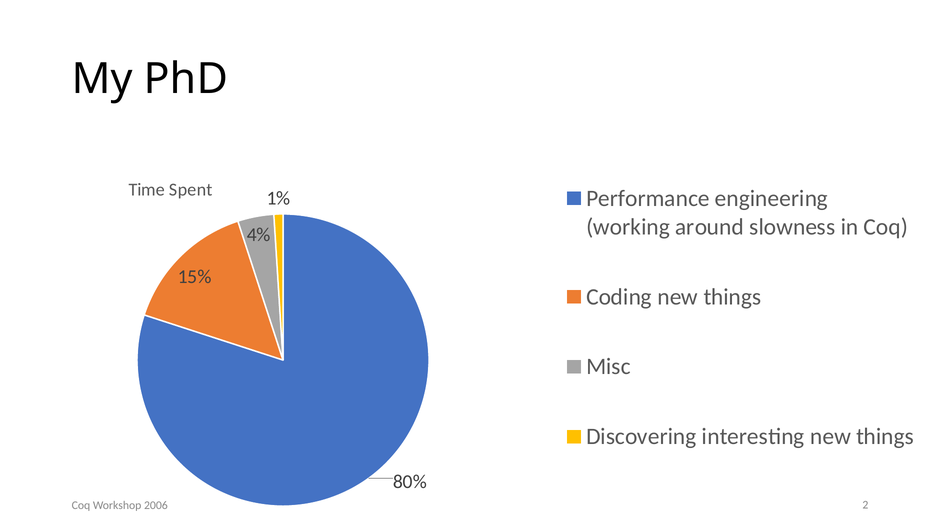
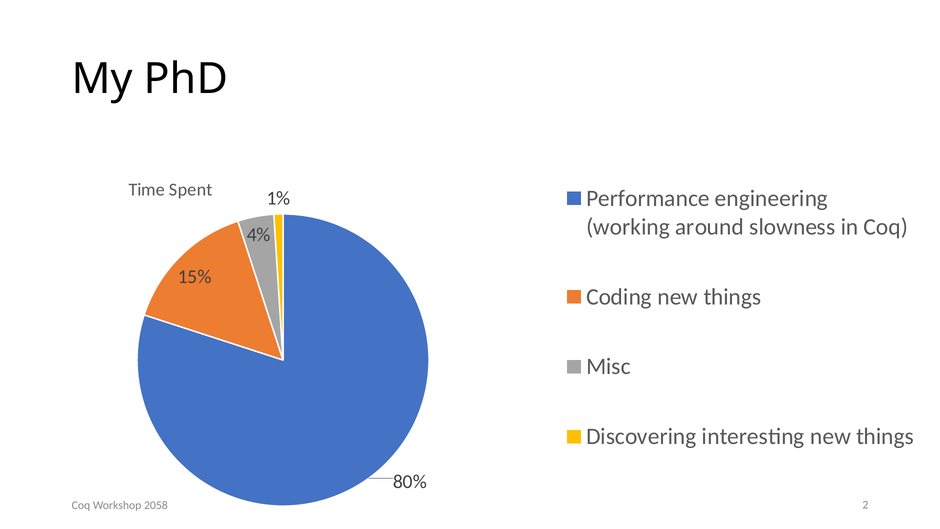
2006: 2006 -> 2058 (156, 505)
